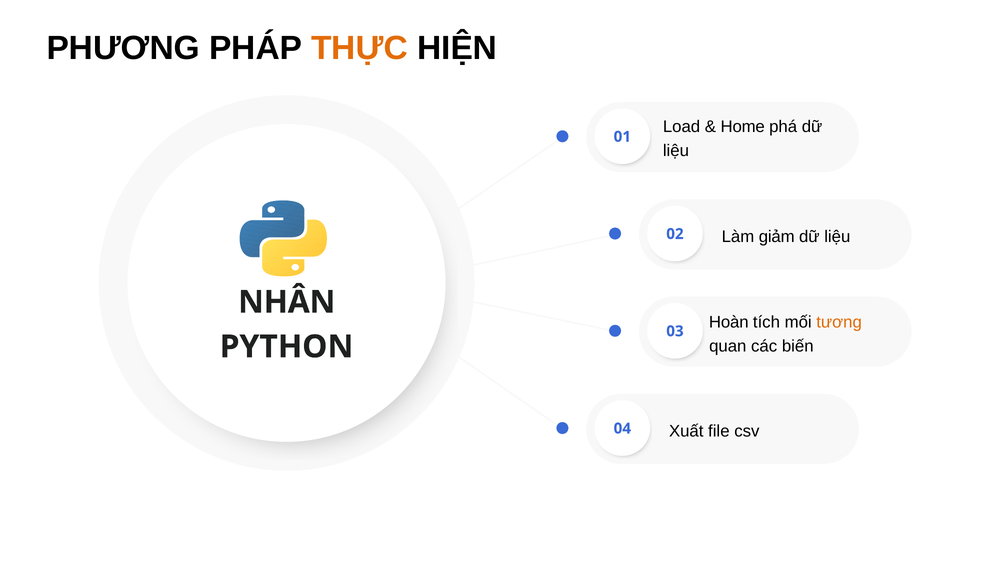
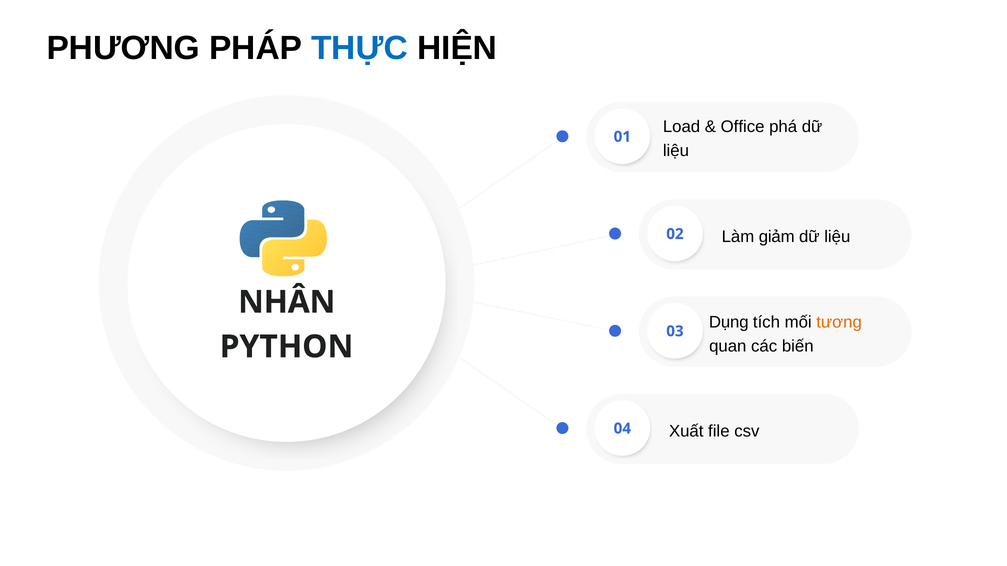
THỰC colour: orange -> blue (359, 48)
Home: Home -> Office (743, 127)
Hoàn: Hoàn -> Dụng (729, 322)
